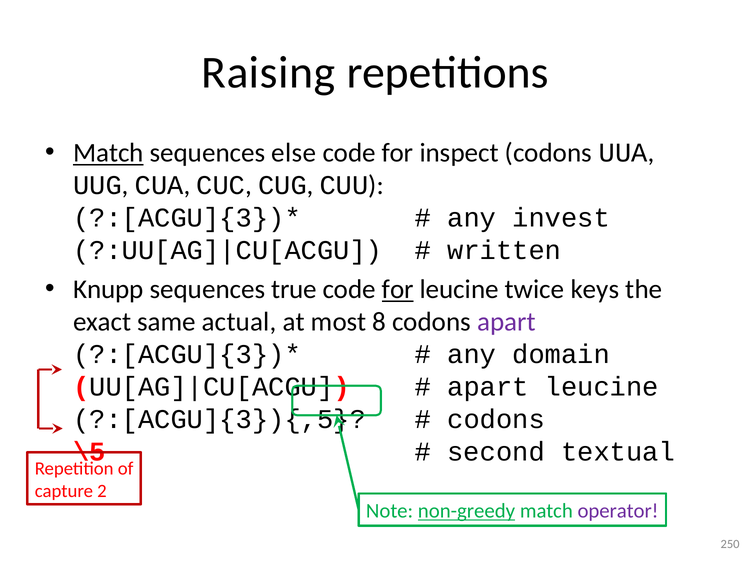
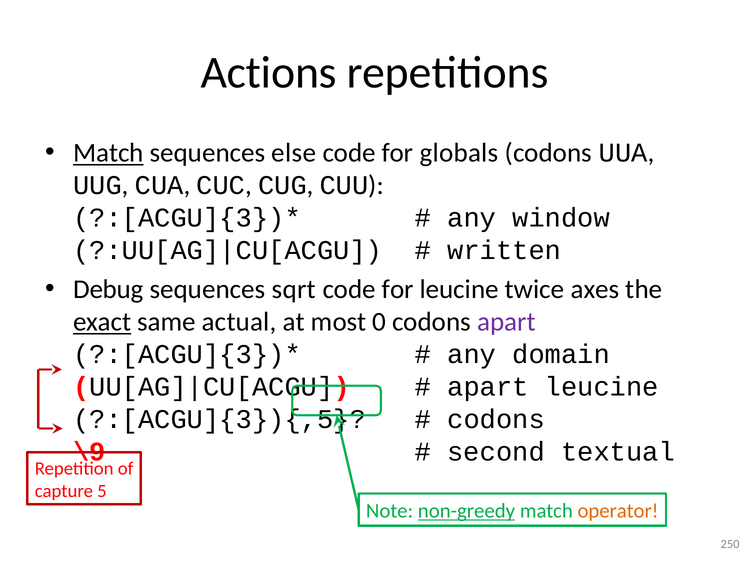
Raising: Raising -> Actions (269, 73)
inspect: inspect -> globals (459, 153)
invest: invest -> window (561, 218)
Knupp: Knupp -> Debug (108, 290)
true: true -> sqrt (294, 290)
for underline: present -> none (398, 290)
keys: keys -> axes (595, 290)
exact underline: none -> present (102, 322)
8: 8 -> 0 (379, 322)
\5: \5 -> \9 (89, 452)
2: 2 -> 5 (102, 491)
operator colour: purple -> orange (618, 512)
